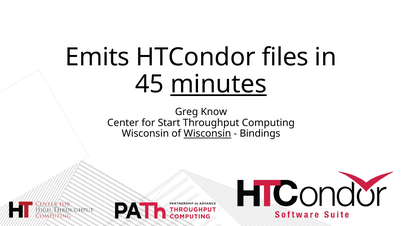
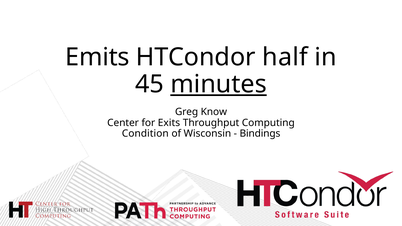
files: files -> half (285, 57)
Start: Start -> Exits (169, 123)
Wisconsin: Wisconsin -> Condition (145, 134)
Wisconsin underline: present -> none (207, 134)
